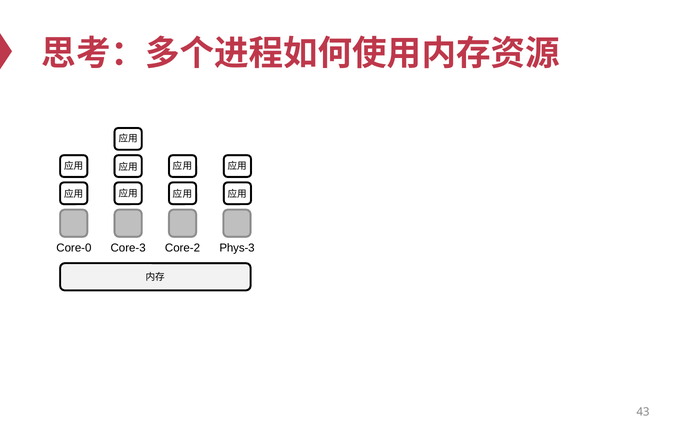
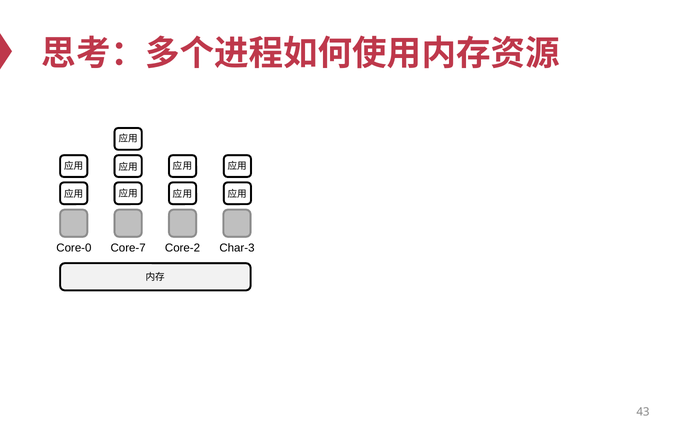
Core-3: Core-3 -> Core-7 (128, 248)
Phys-3: Phys-3 -> Char-3 (237, 248)
